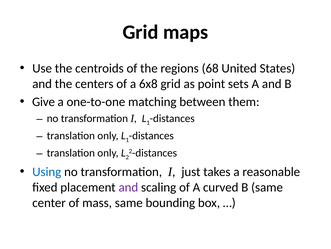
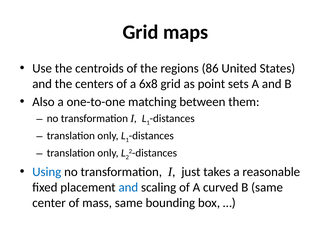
68: 68 -> 86 (210, 68)
Give: Give -> Also (43, 102)
and colour: purple -> blue (128, 187)
